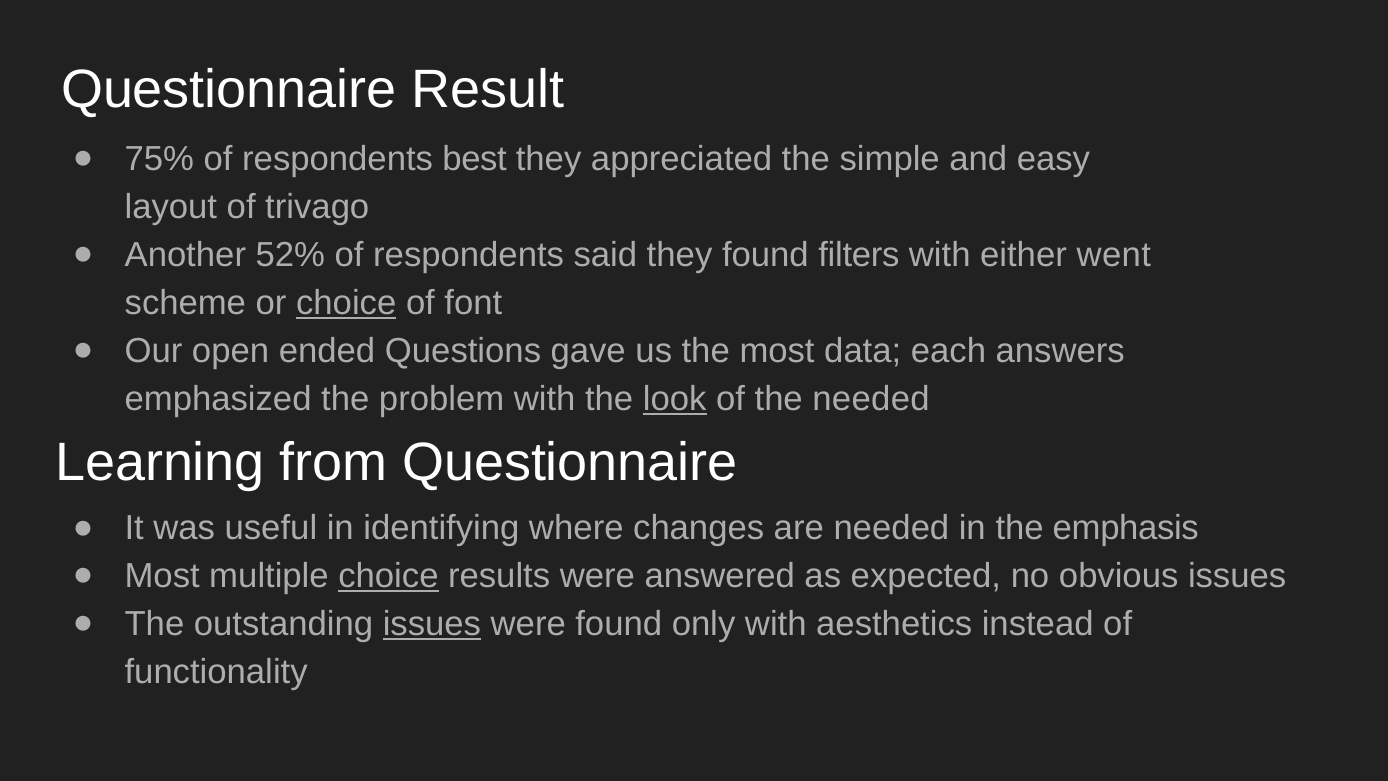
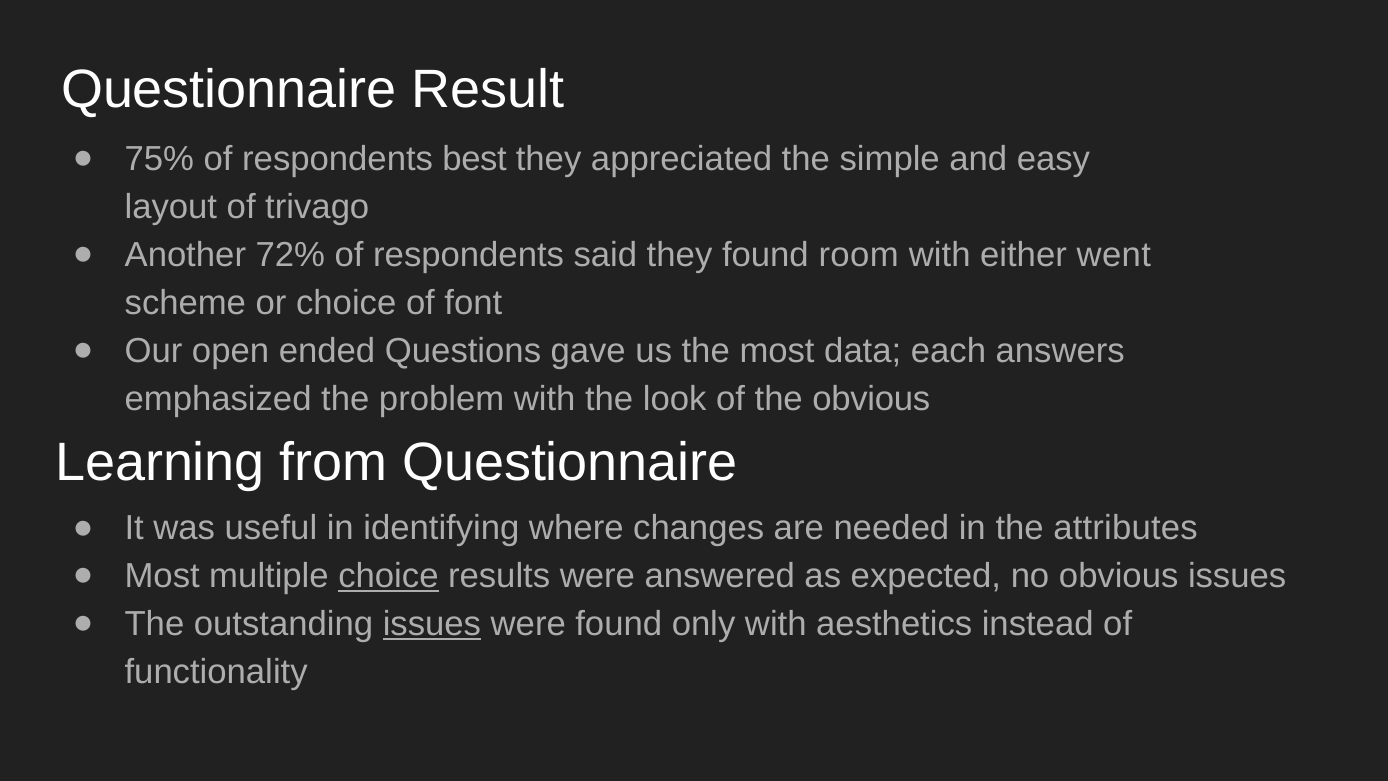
52%: 52% -> 72% (290, 255)
filters: filters -> room (859, 255)
choice underline: present -> none (346, 303)
look underline: present -> none (675, 399)
the needed: needed -> obvious (871, 399)
emphasis: emphasis -> attributes (1126, 528)
